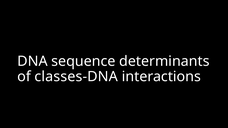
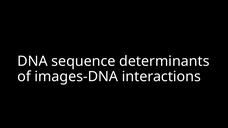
classes-DNA: classes-DNA -> images-DNA (76, 77)
